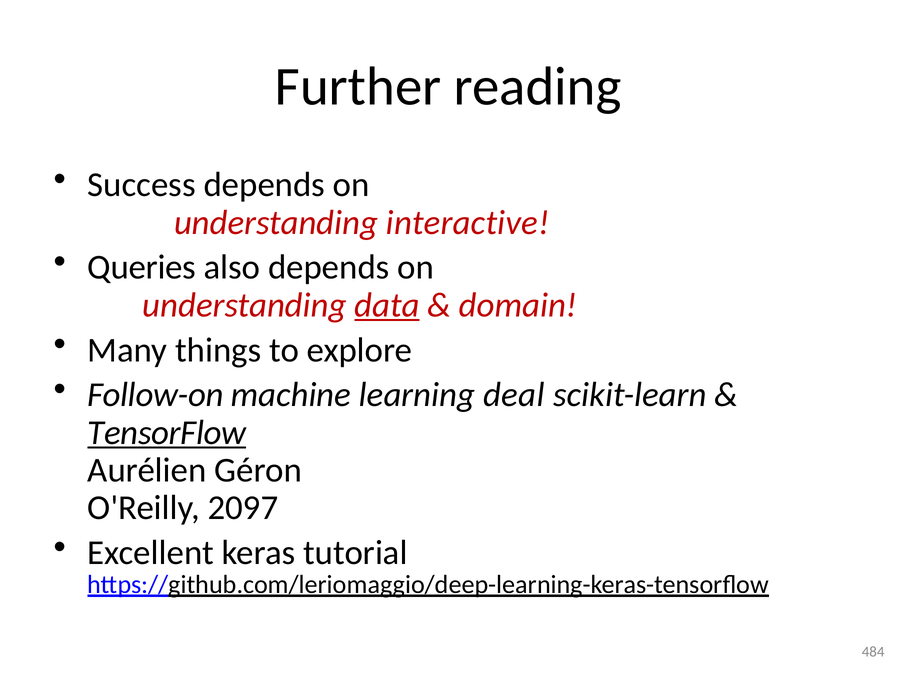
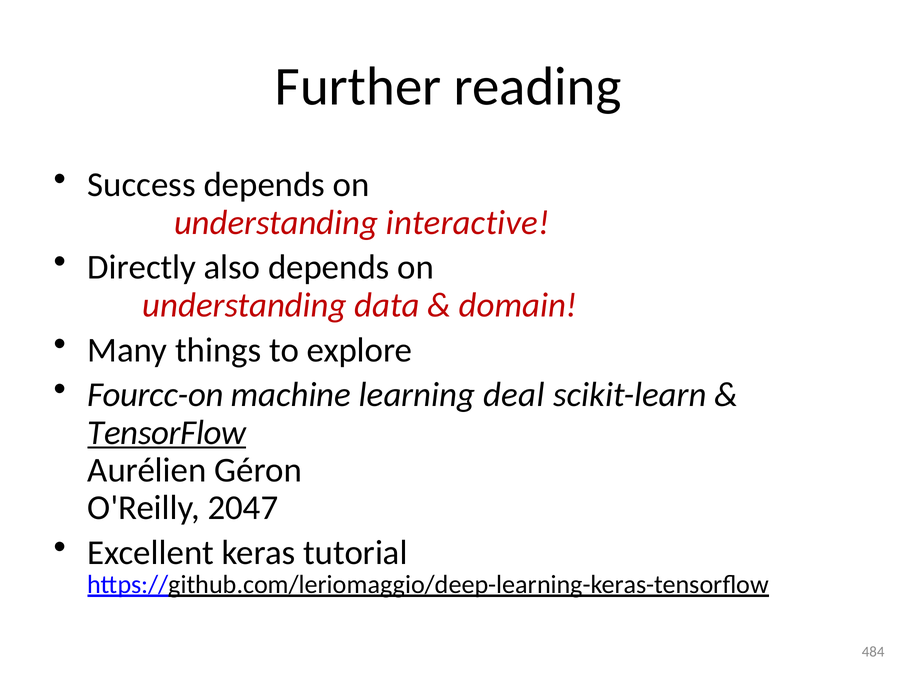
Queries: Queries -> Directly (142, 267)
data underline: present -> none (387, 305)
Follow-on: Follow-on -> Fourcc-on (155, 395)
2097: 2097 -> 2047 (243, 508)
